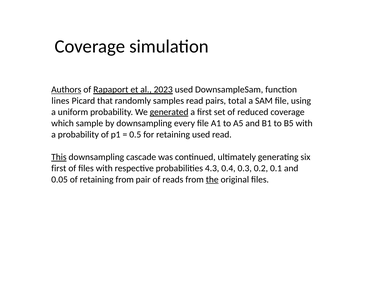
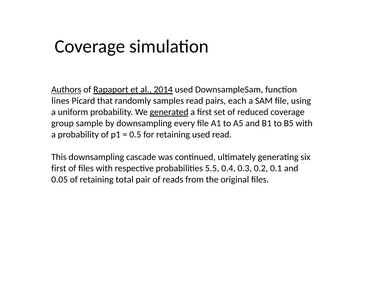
2023: 2023 -> 2014 (163, 89)
total: total -> each (237, 101)
which: which -> group (63, 123)
This underline: present -> none (59, 157)
4.3: 4.3 -> 5.5 (212, 168)
retaining from: from -> total (125, 179)
the underline: present -> none (212, 179)
